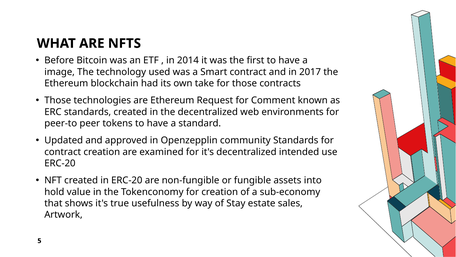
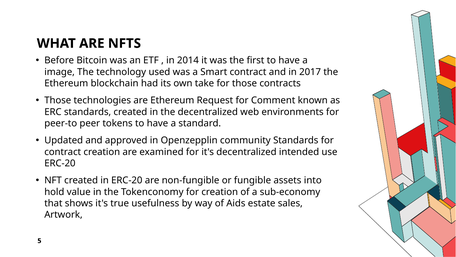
Stay: Stay -> Aids (236, 203)
